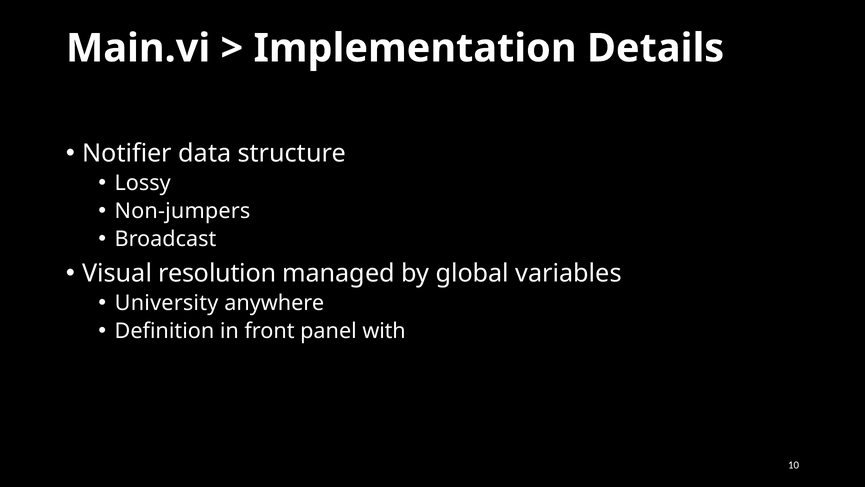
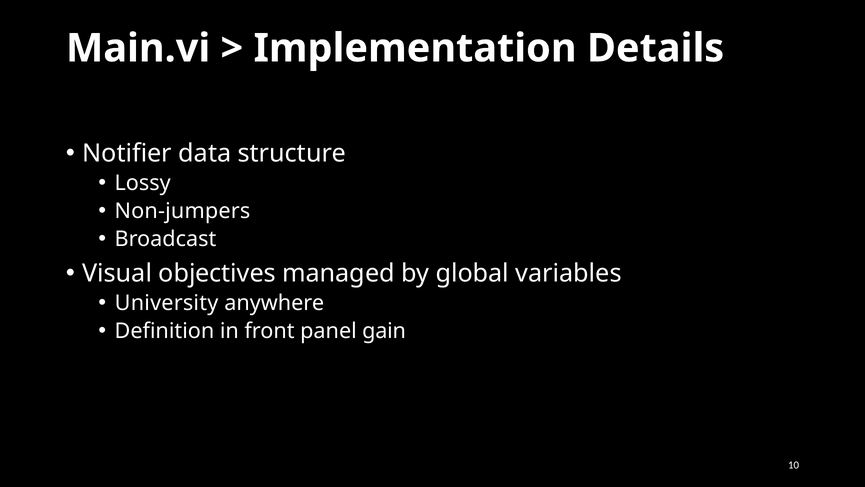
resolution: resolution -> objectives (217, 273)
with: with -> gain (384, 331)
